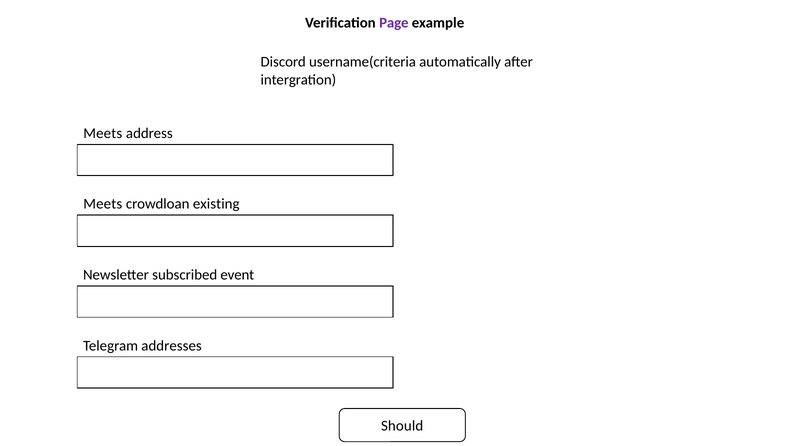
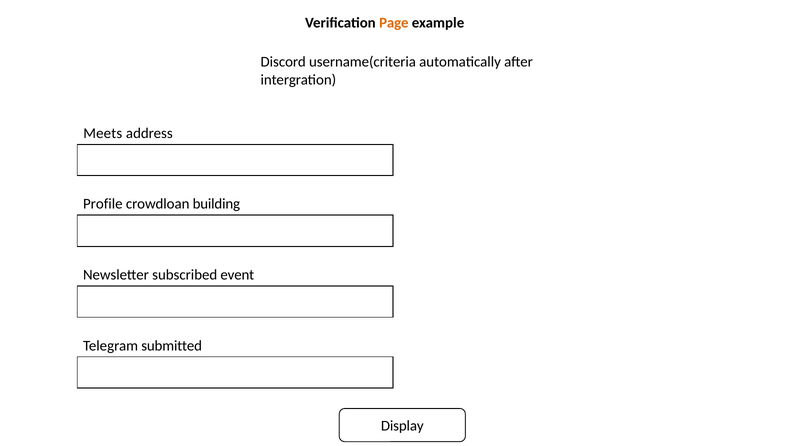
Page colour: purple -> orange (394, 23)
Meets: Meets -> Profile (103, 204)
existing: existing -> building (216, 204)
addresses: addresses -> submitted (172, 346)
Should: Should -> Display (402, 427)
